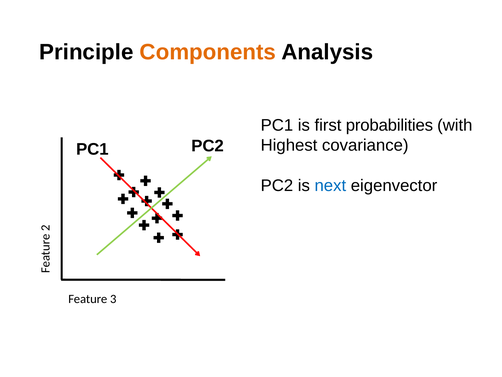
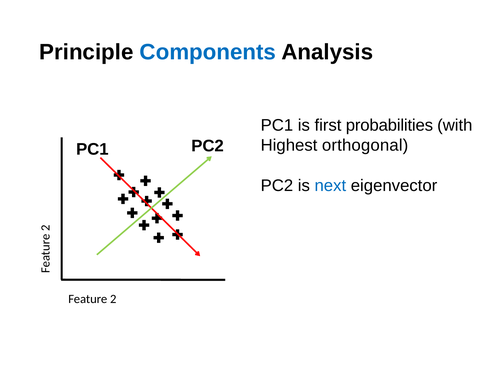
Components colour: orange -> blue (208, 52)
covariance: covariance -> orthogonal (365, 145)
Feature 3: 3 -> 2 (113, 299)
